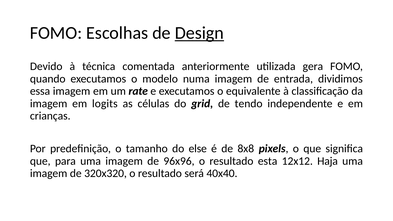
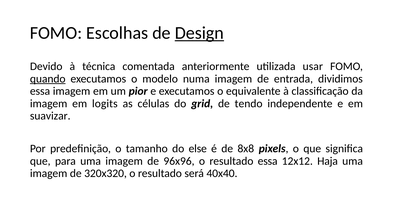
gera: gera -> usar (313, 66)
quando underline: none -> present (48, 79)
rate: rate -> pior (138, 91)
crianças: crianças -> suavizar (50, 116)
resultado esta: esta -> essa (268, 161)
